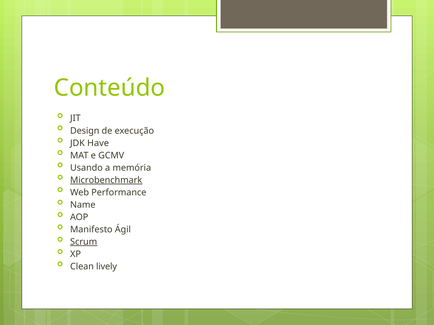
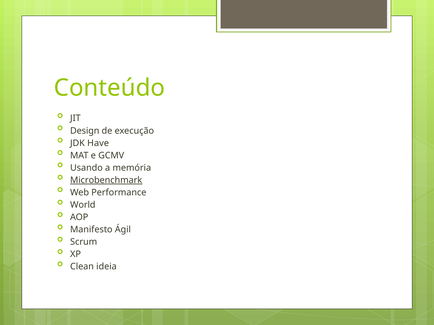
Name: Name -> World (83, 205)
Scrum underline: present -> none (84, 242)
lively: lively -> ideia (106, 267)
